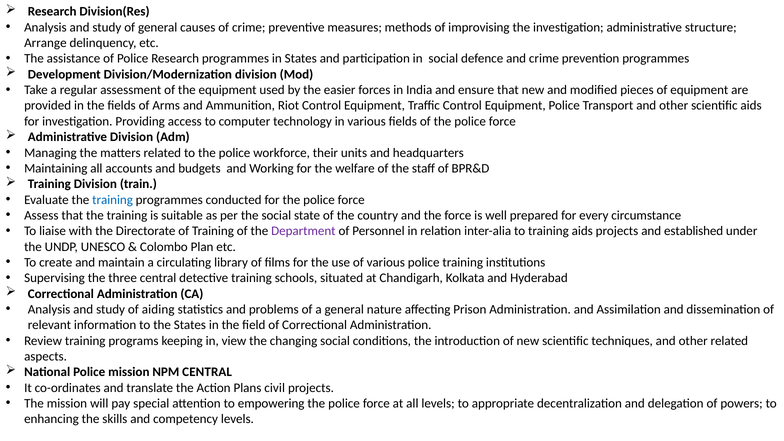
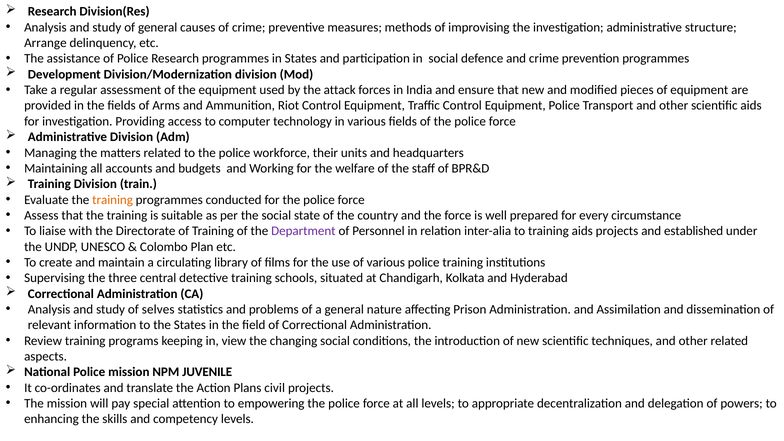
easier: easier -> attack (340, 90)
training colour: blue -> orange (113, 200)
aiding: aiding -> selves (158, 309)
NPM CENTRAL: CENTRAL -> JUVENILE (207, 372)
